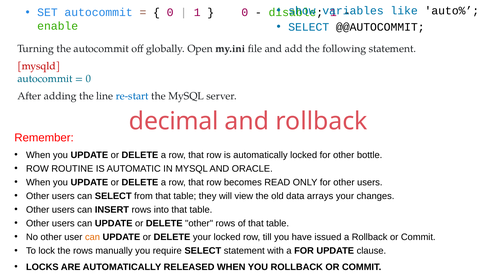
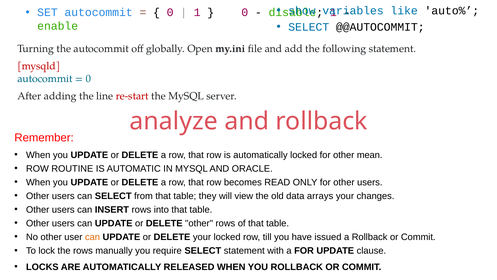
re-start colour: blue -> red (132, 96)
decimal: decimal -> analyze (174, 121)
bottle: bottle -> mean (370, 155)
